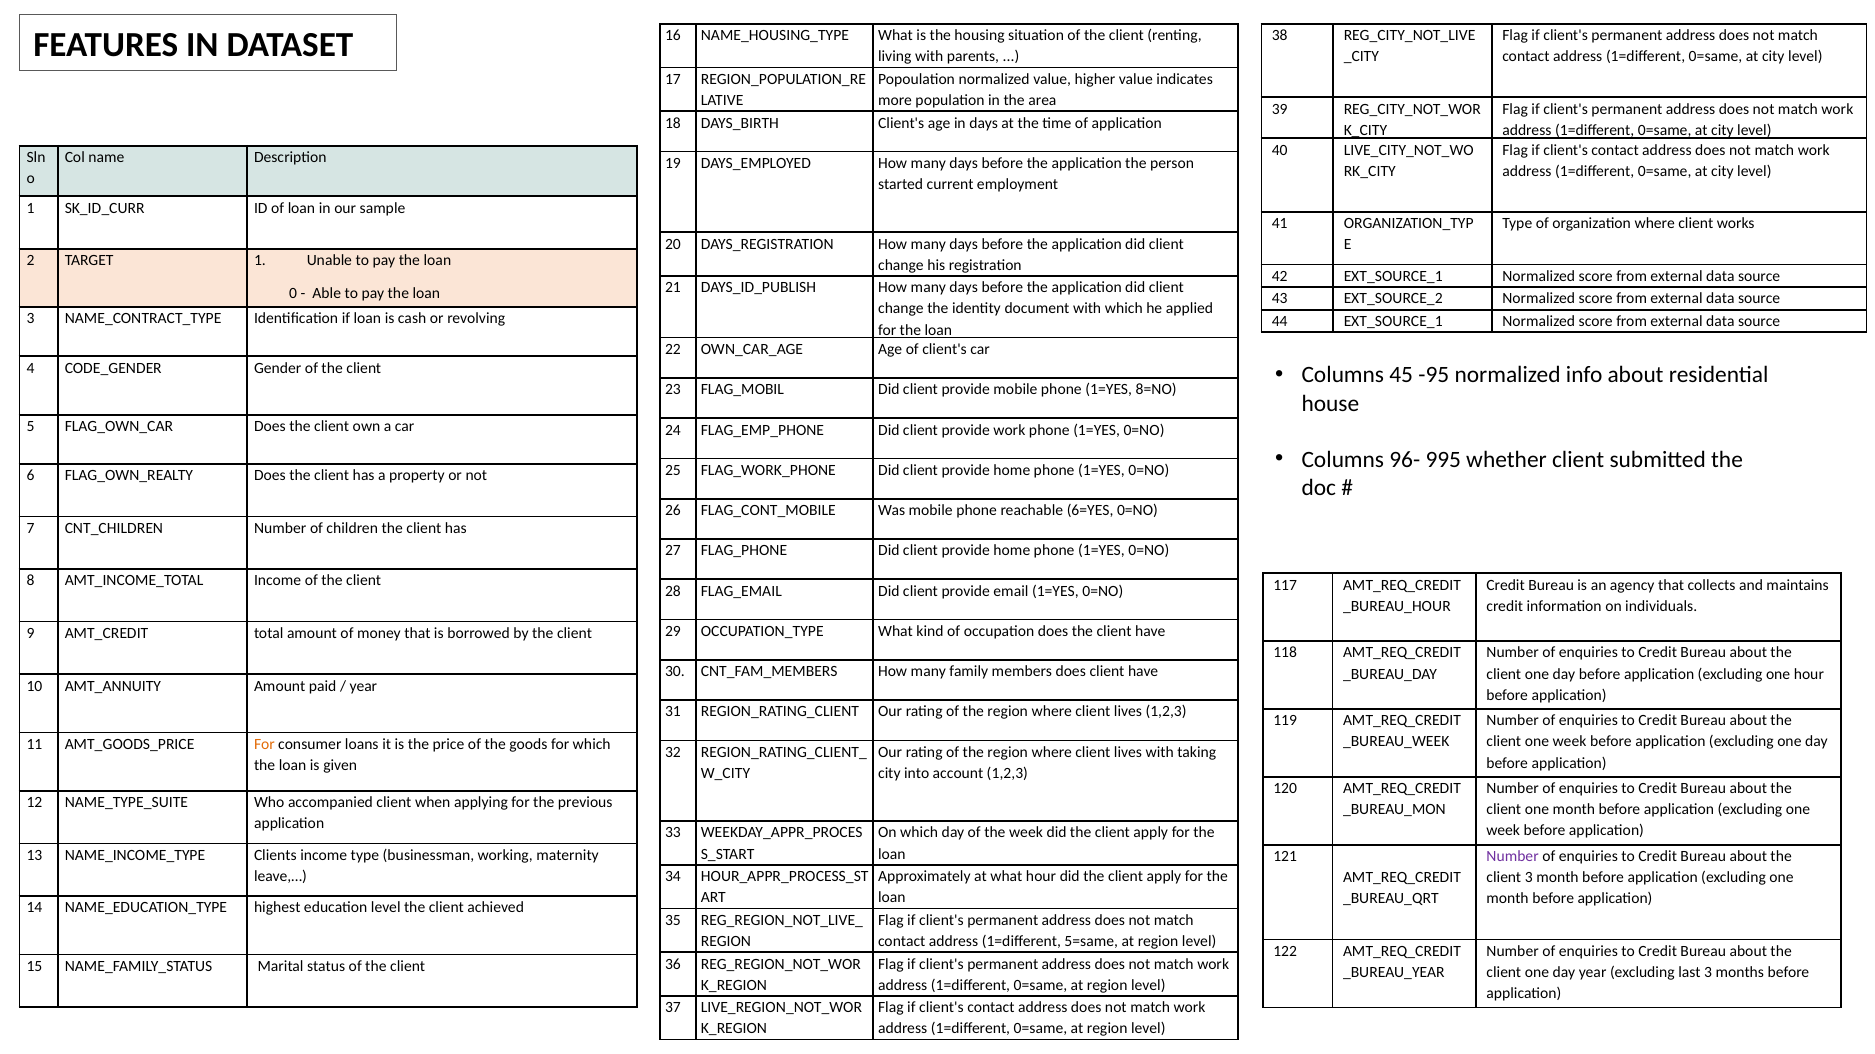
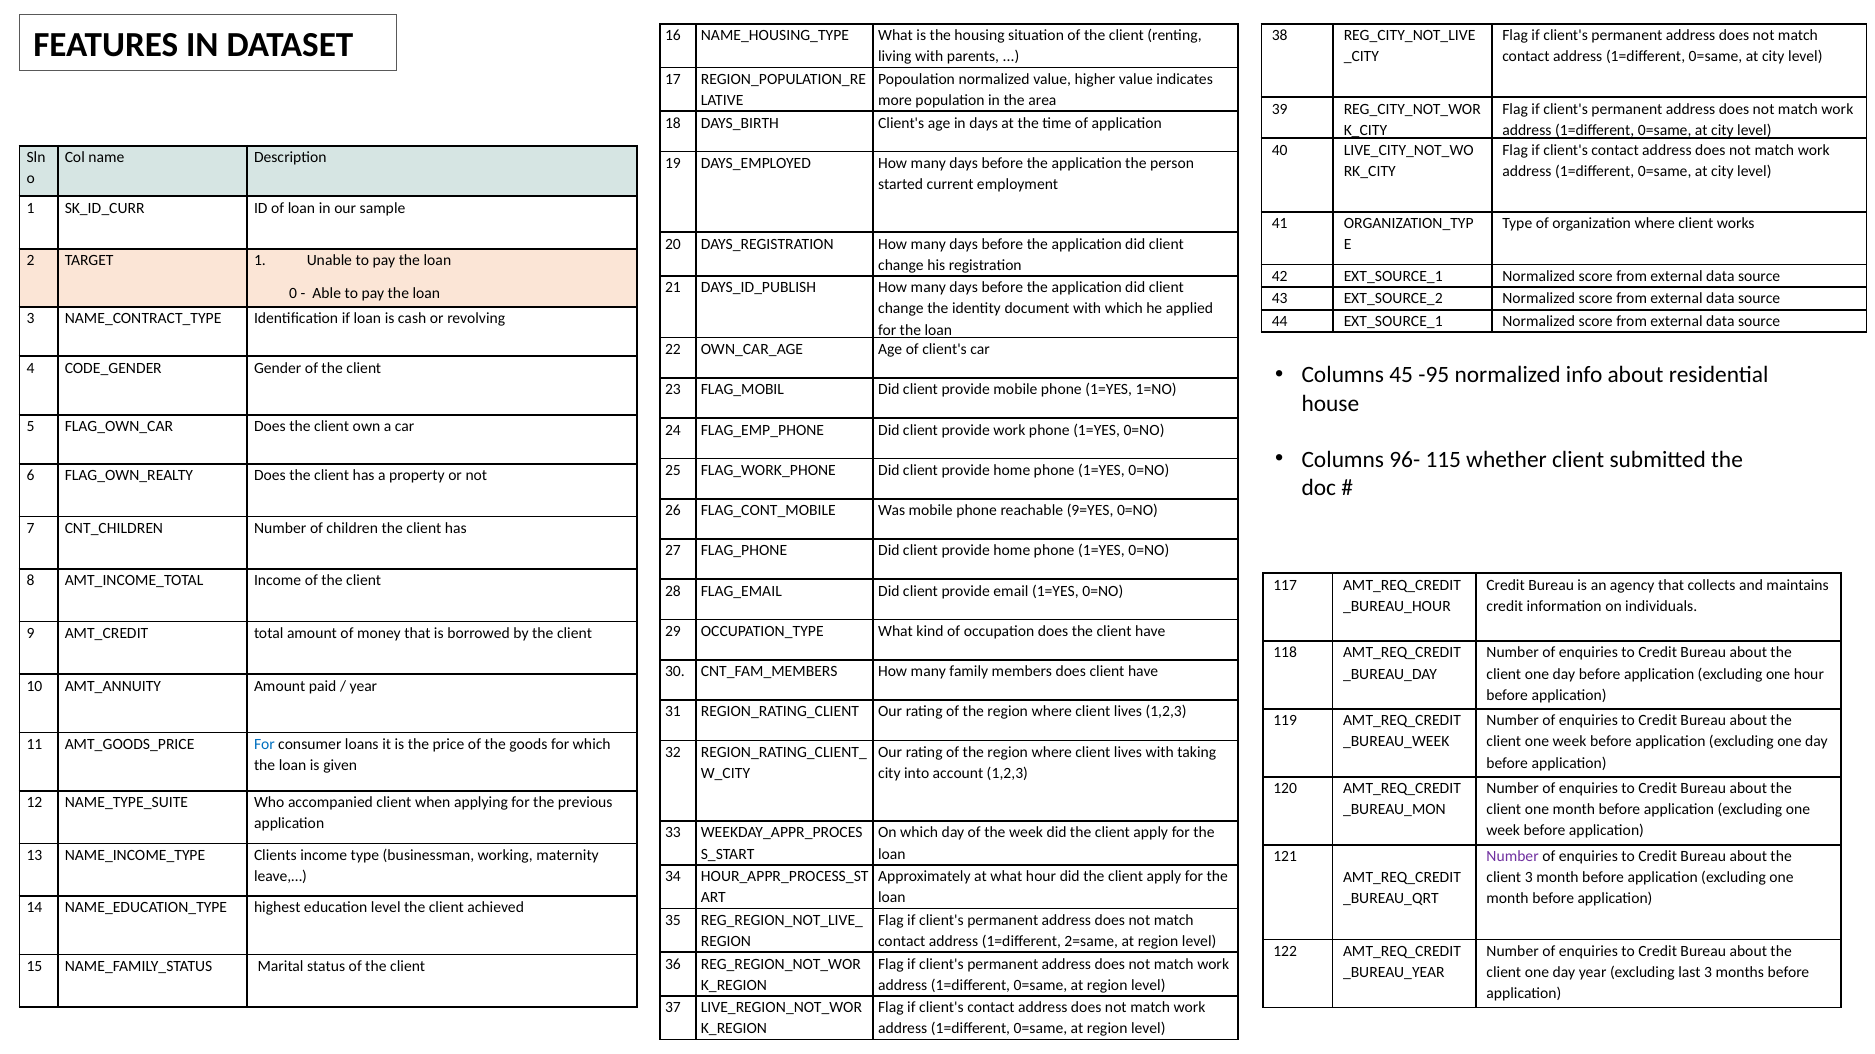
8=NO: 8=NO -> 1=NO (1156, 390)
995: 995 -> 115 (1443, 460)
6=YES: 6=YES -> 9=YES (1090, 511)
For colour: orange -> blue (264, 745)
5=same: 5=same -> 2=same (1091, 942)
